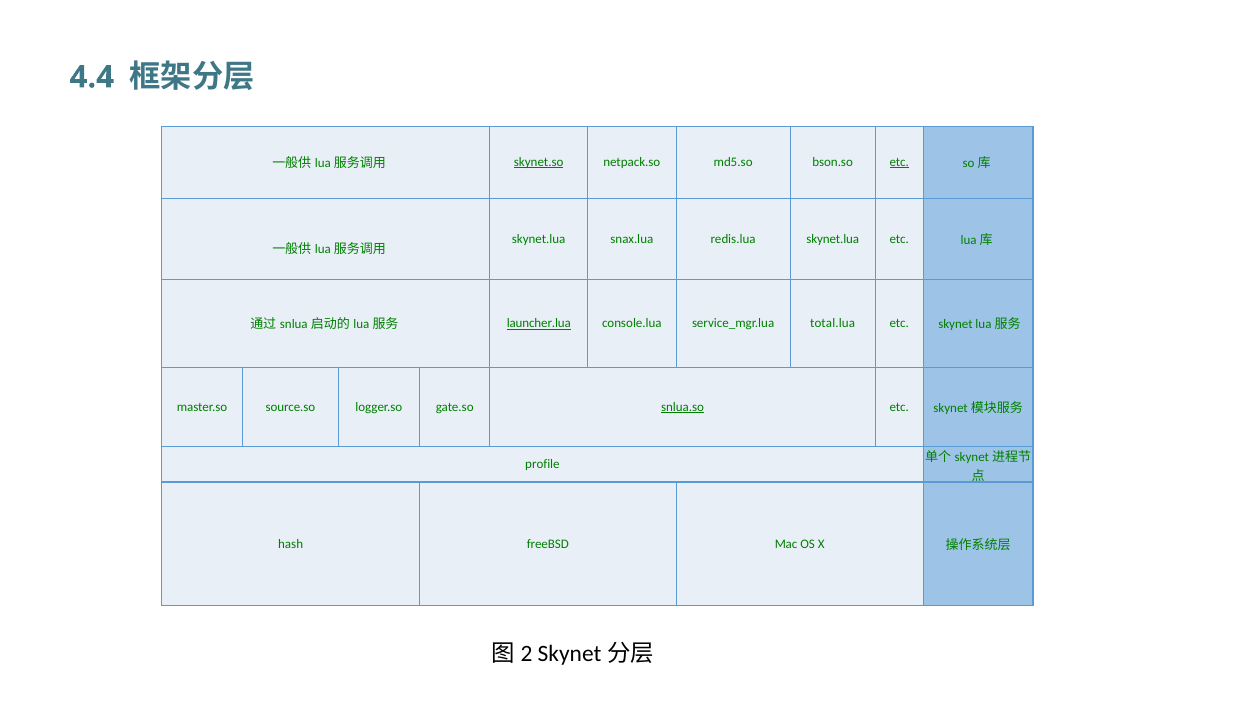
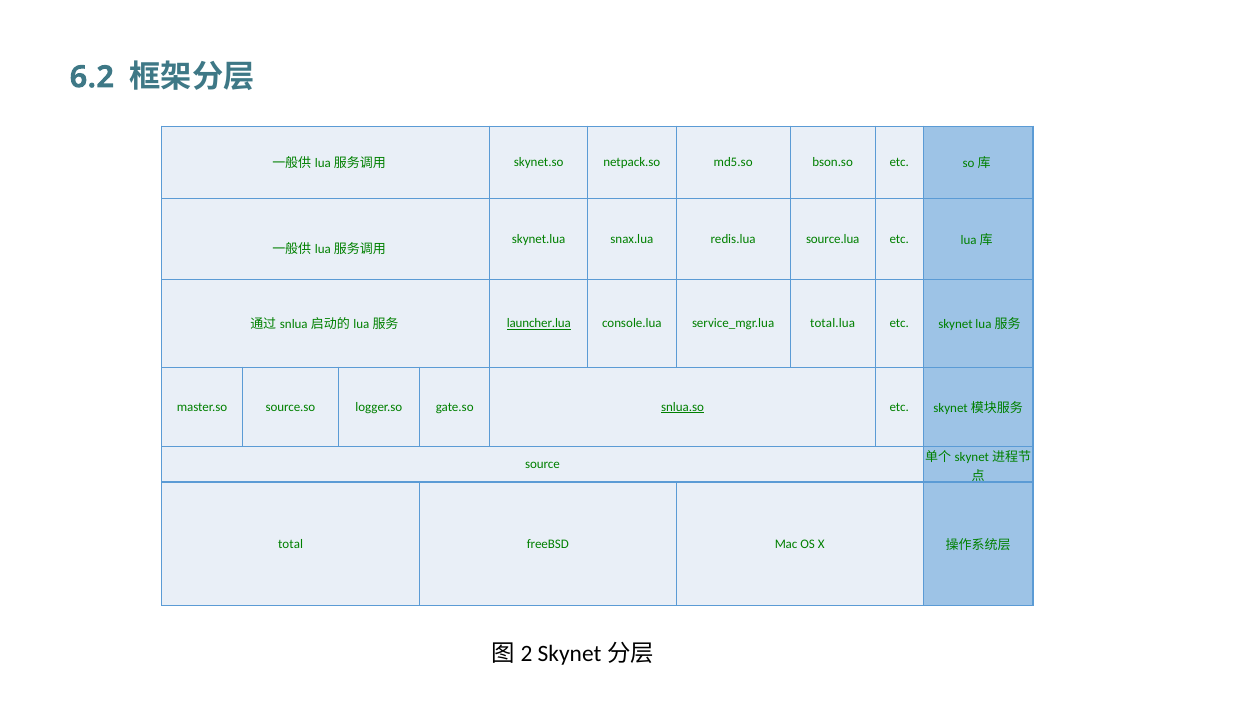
4.4: 4.4 -> 6.2 (92, 77)
skynet.so underline: present -> none (539, 162)
etc underline: present -> none (899, 162)
redis.lua skynet.lua: skynet.lua -> source.lua (833, 239)
profile: profile -> source (542, 464)
hash: hash -> total (291, 544)
